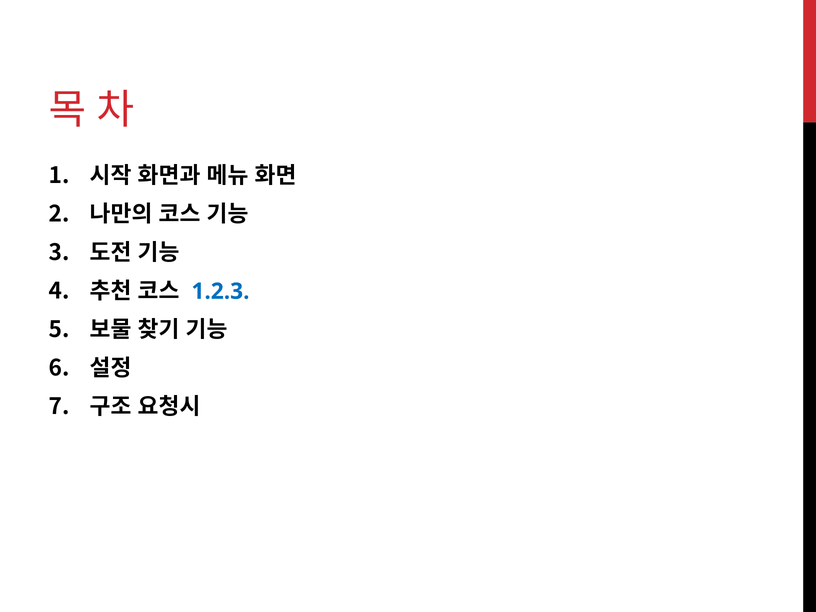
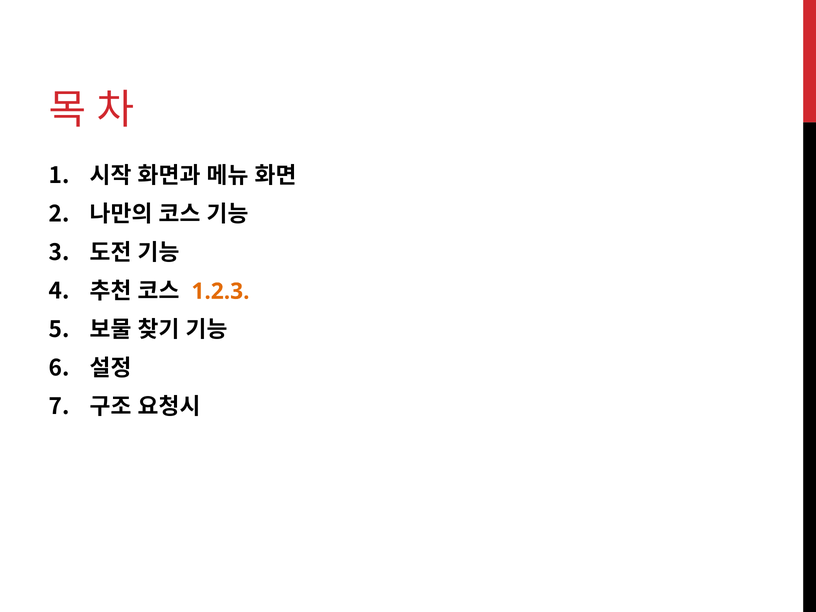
1.2.3 colour: blue -> orange (220, 291)
